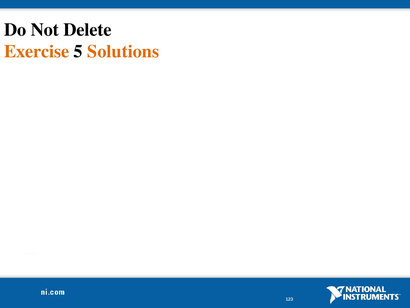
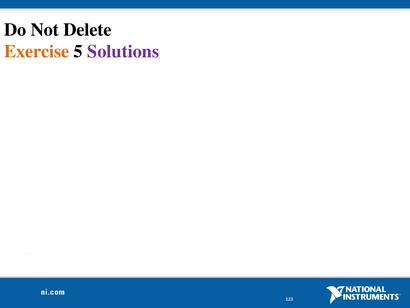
Solutions colour: orange -> purple (123, 51)
